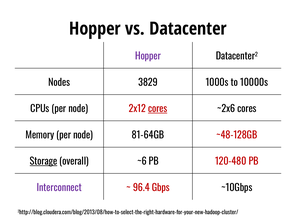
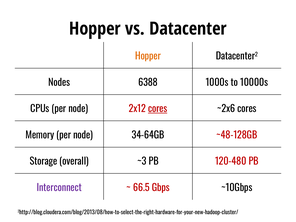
Hopper colour: purple -> orange (148, 56)
3829: 3829 -> 6388 (148, 83)
81-64GB: 81-64GB -> 34-64GB (148, 135)
Storage underline: present -> none (43, 161)
~6: ~6 -> ~3 (142, 161)
96.4: 96.4 -> 66.5 (141, 188)
